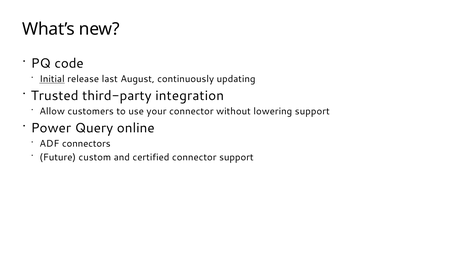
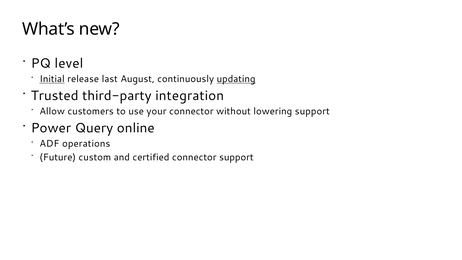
code: code -> level (69, 63)
updating underline: none -> present (236, 79)
connectors: connectors -> operations (86, 144)
